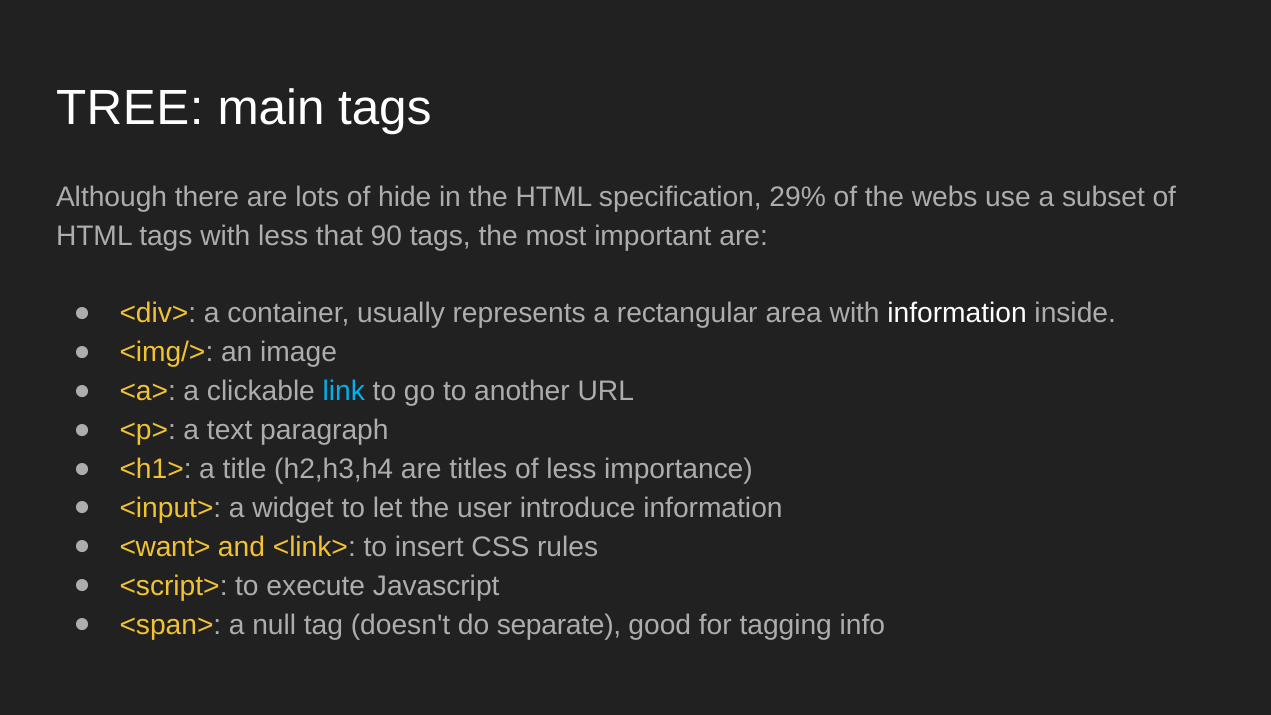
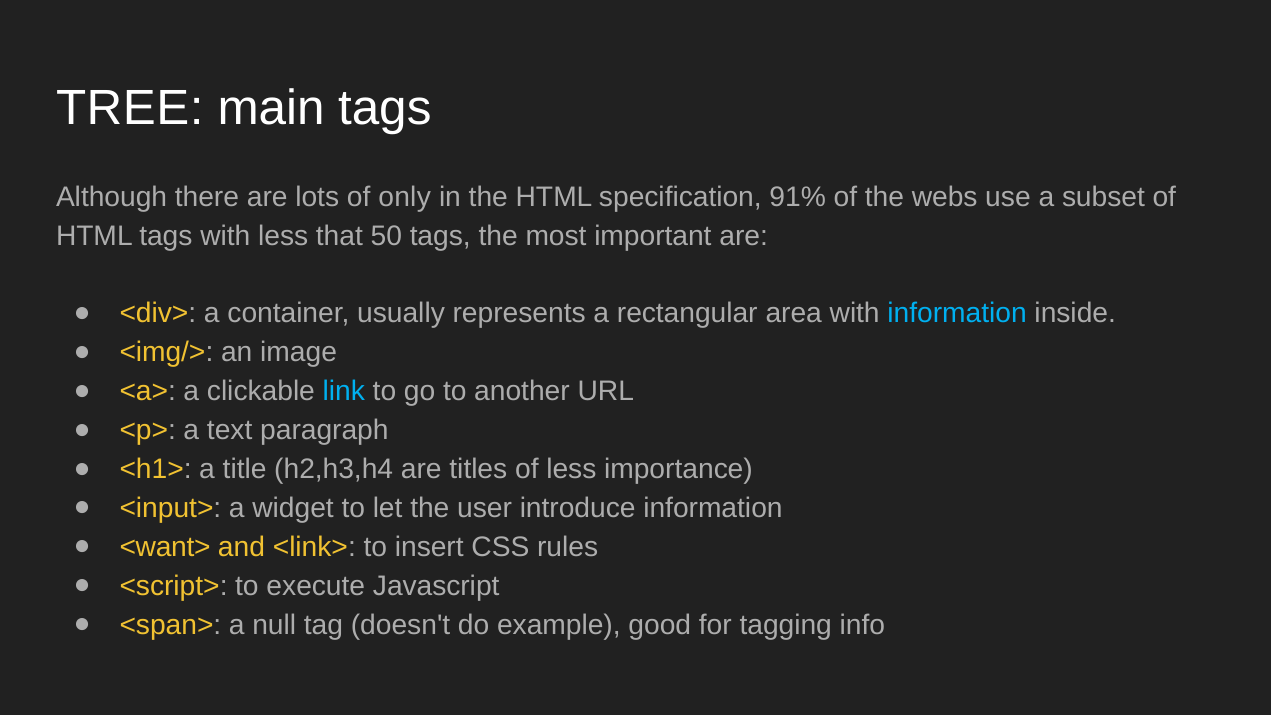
hide: hide -> only (405, 197)
29%: 29% -> 91% (798, 197)
90: 90 -> 50 (386, 236)
information colour: white -> light blue (957, 314)
separate: separate -> example (559, 625)
